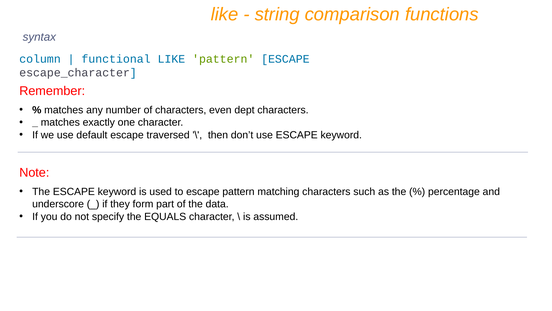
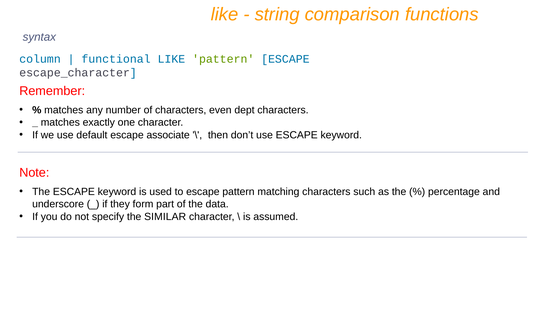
traversed: traversed -> associate (168, 135)
EQUALS: EQUALS -> SIMILAR (165, 216)
